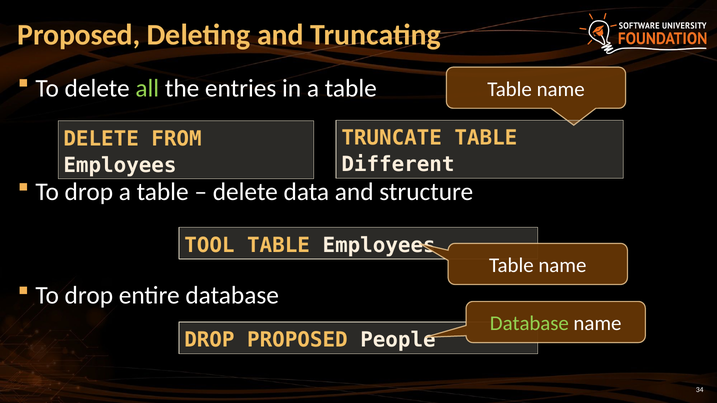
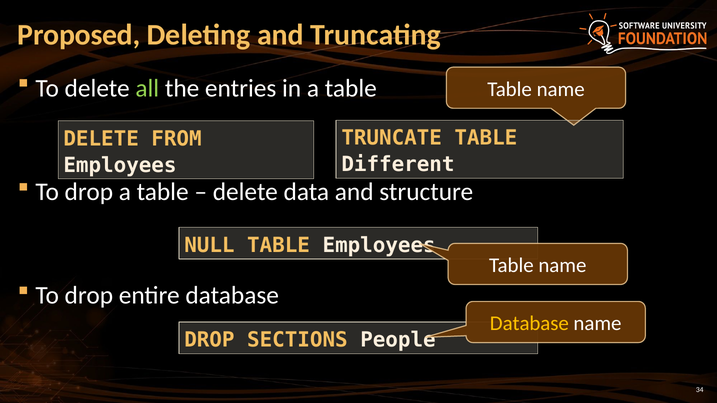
TOOL: TOOL -> NULL (209, 246)
Database colour: light green -> yellow (529, 324)
DROP PROPOSED: PROPOSED -> SECTIONS (297, 340)
